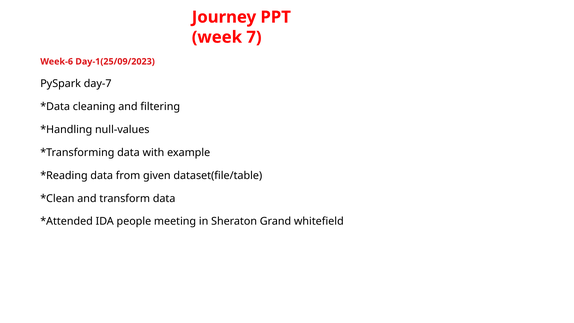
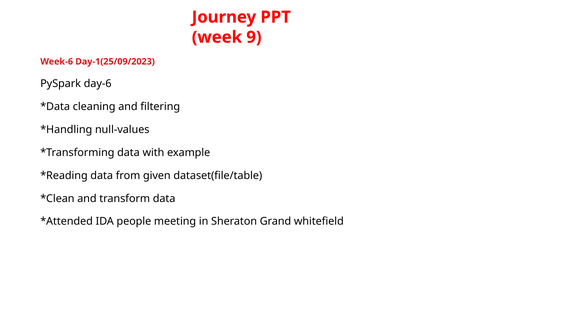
7: 7 -> 9 (254, 37)
day-7: day-7 -> day-6 (98, 84)
